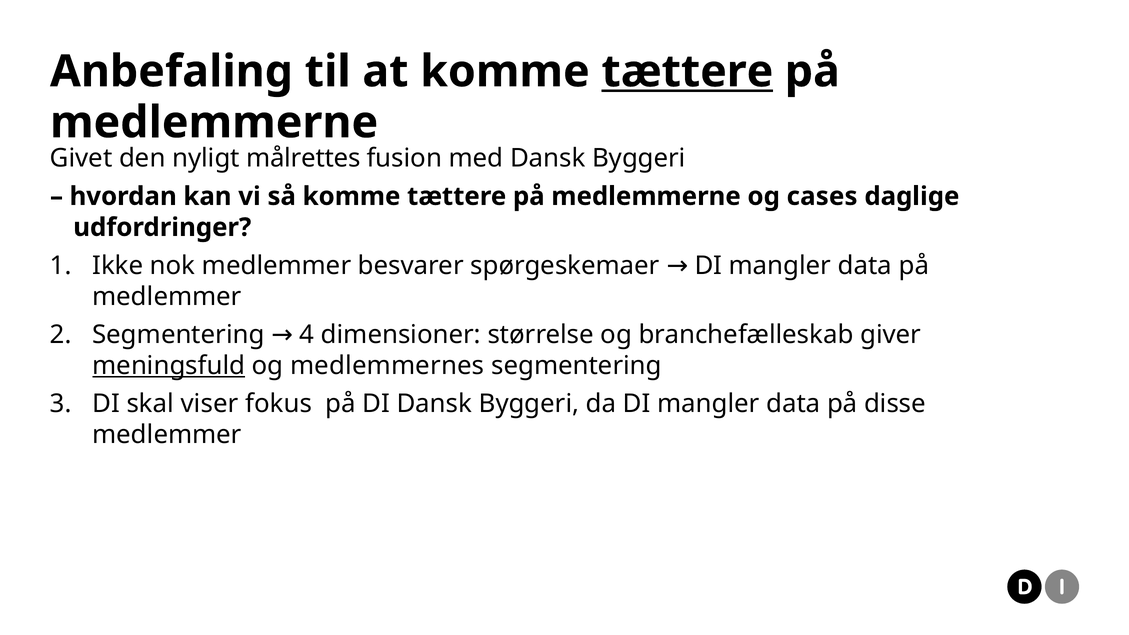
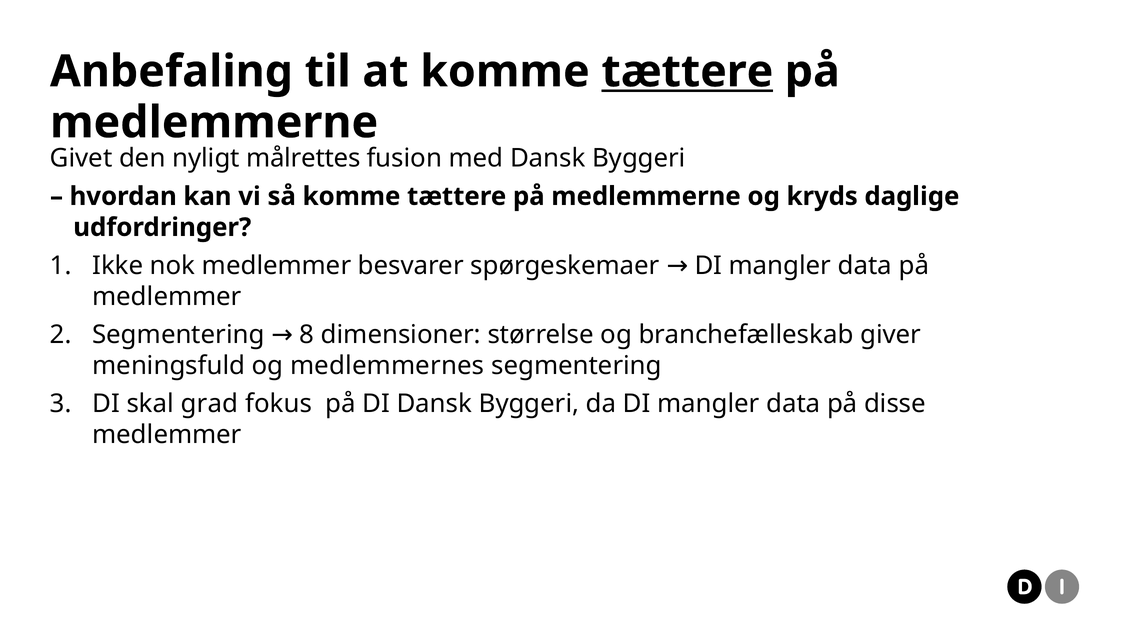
cases: cases -> kryds (822, 196)
4: 4 -> 8 (307, 335)
meningsfuld underline: present -> none (169, 366)
viser: viser -> grad (209, 404)
